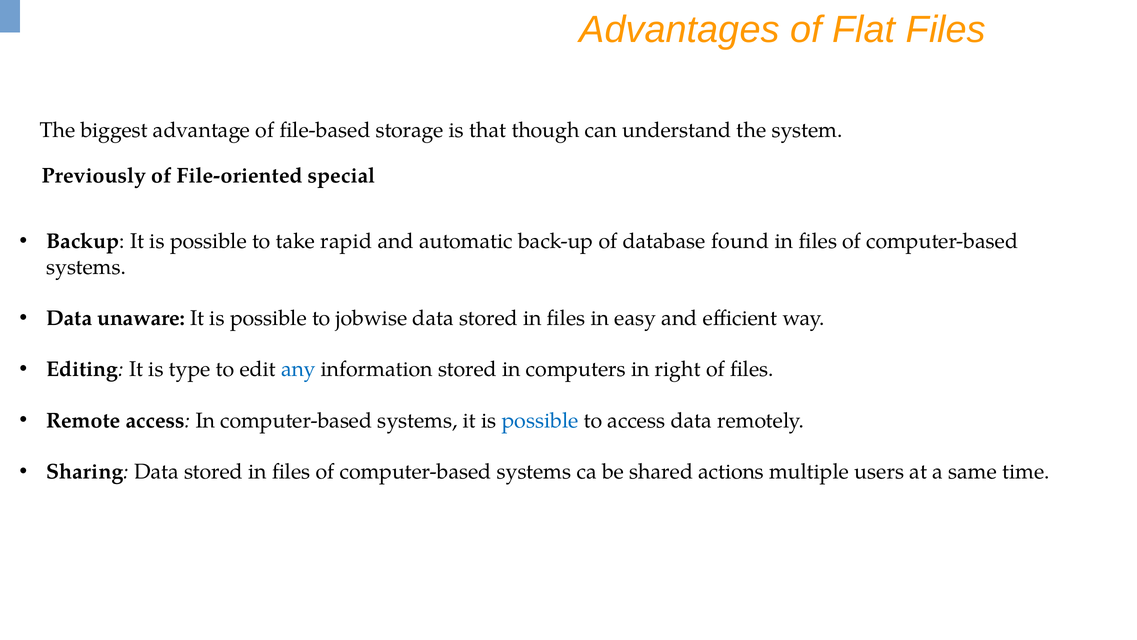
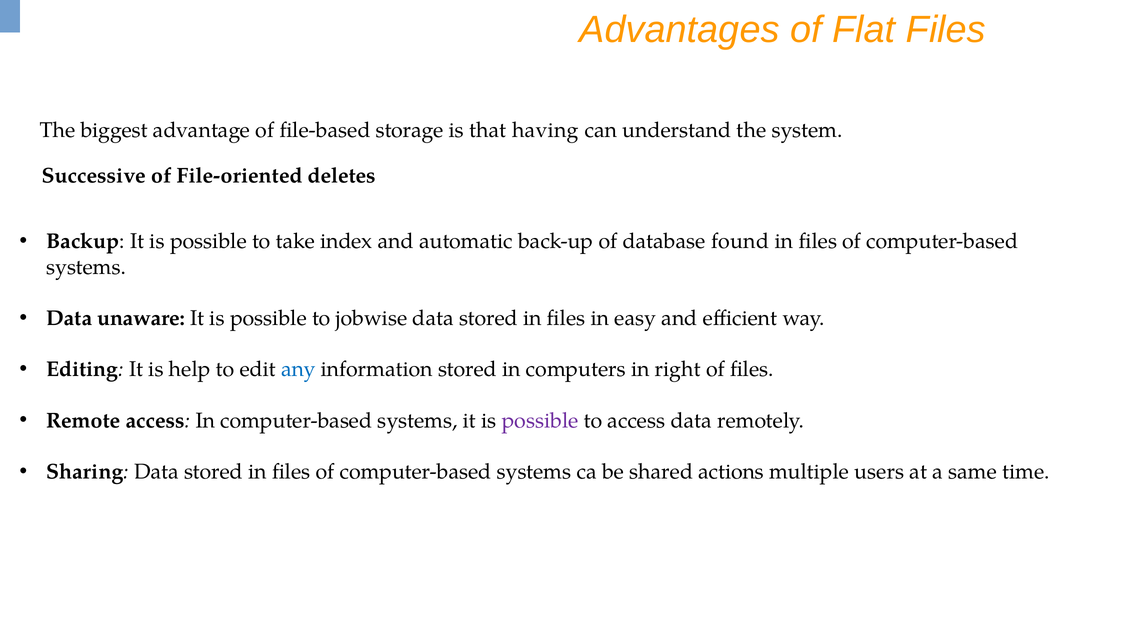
though: though -> having (545, 130)
Previously: Previously -> Successive (94, 176)
special: special -> deletes (342, 176)
rapid: rapid -> index (346, 241)
type: type -> help (190, 369)
possible colour: blue -> purple (540, 420)
